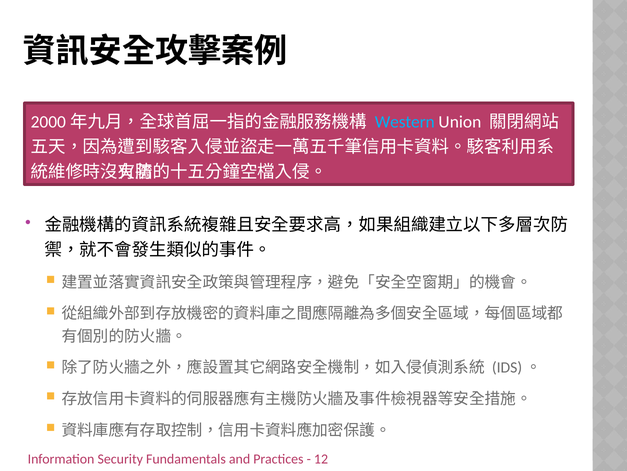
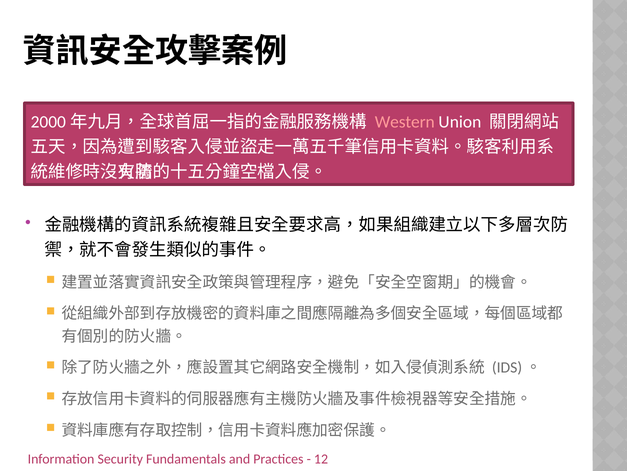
Western colour: light blue -> pink (405, 122)
